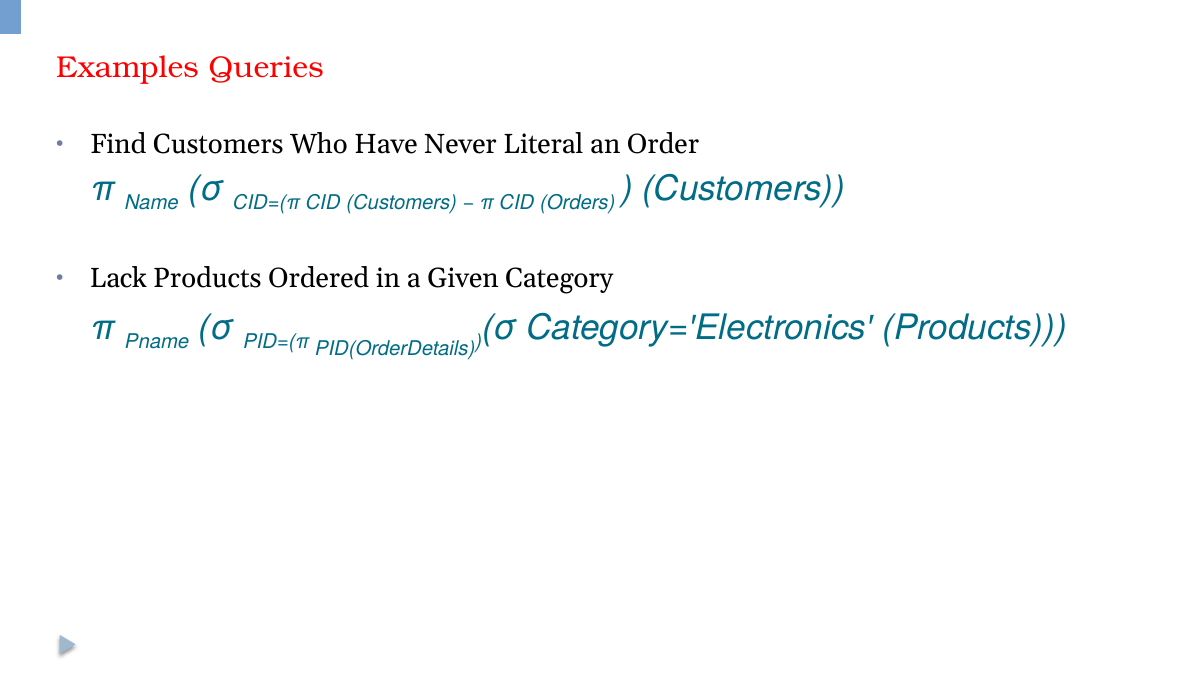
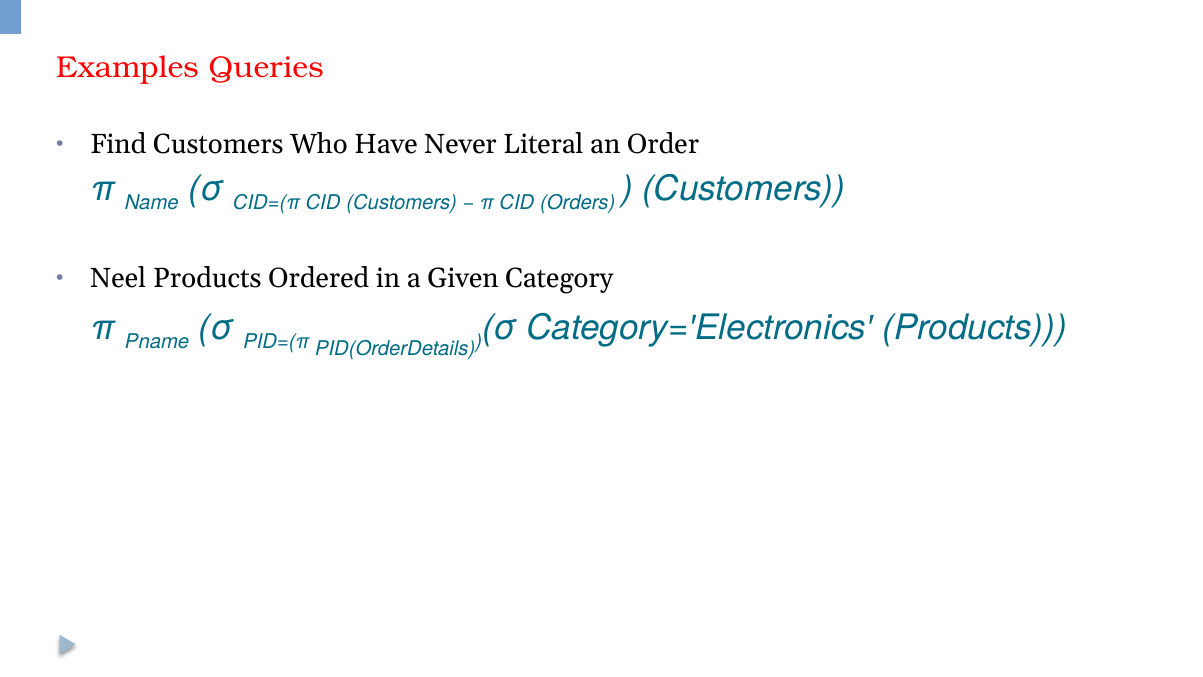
Lack: Lack -> Neel (118, 278)
